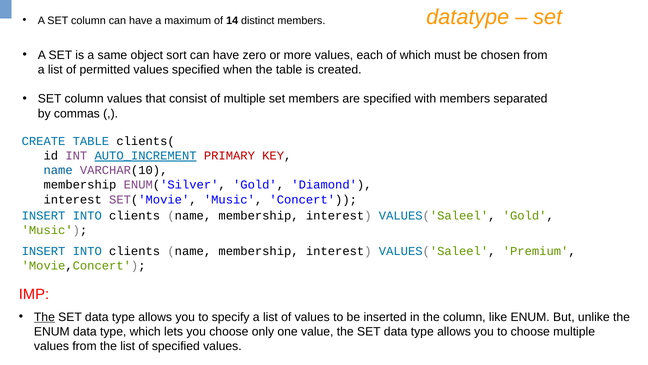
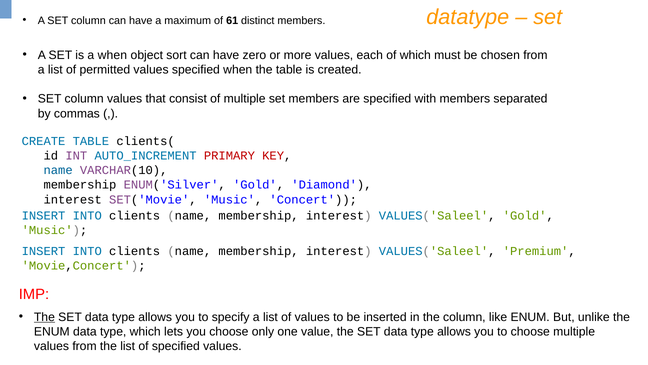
14: 14 -> 61 (232, 20)
a same: same -> when (112, 55)
AUTO_INCREMENT underline: present -> none (146, 156)
